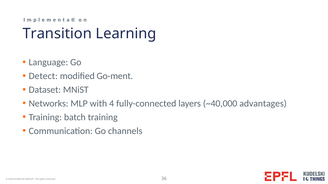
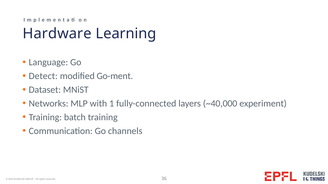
Transition: Transition -> Hardware (57, 34)
4: 4 -> 1 (112, 104)
advantages: advantages -> experiment (263, 104)
